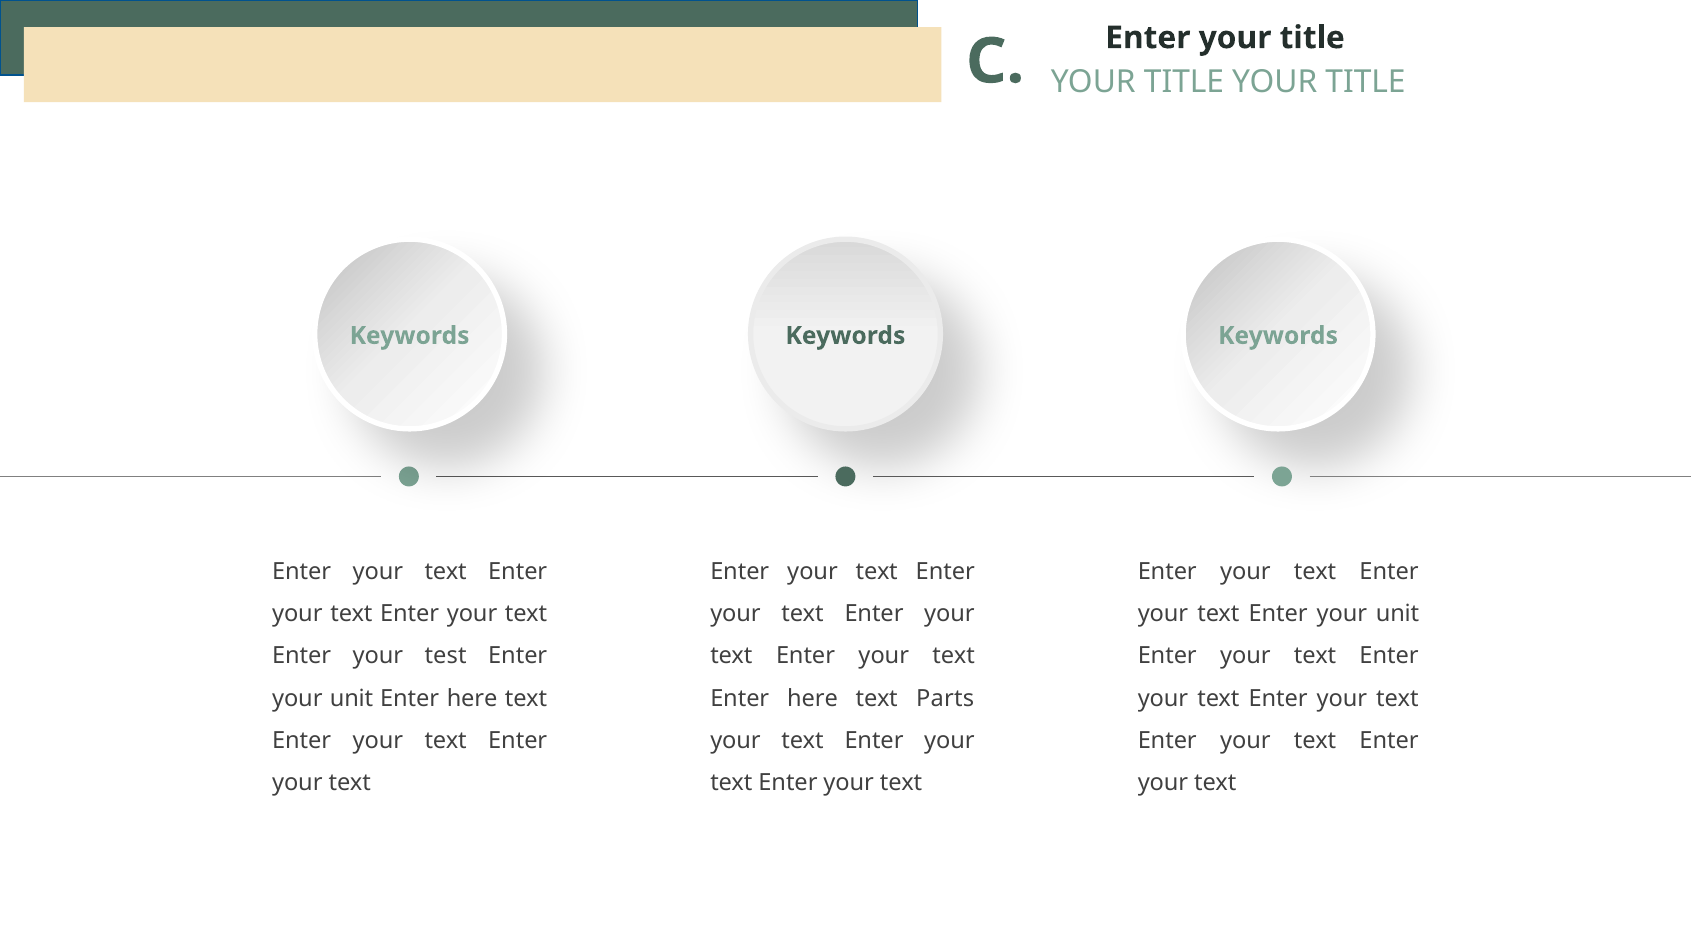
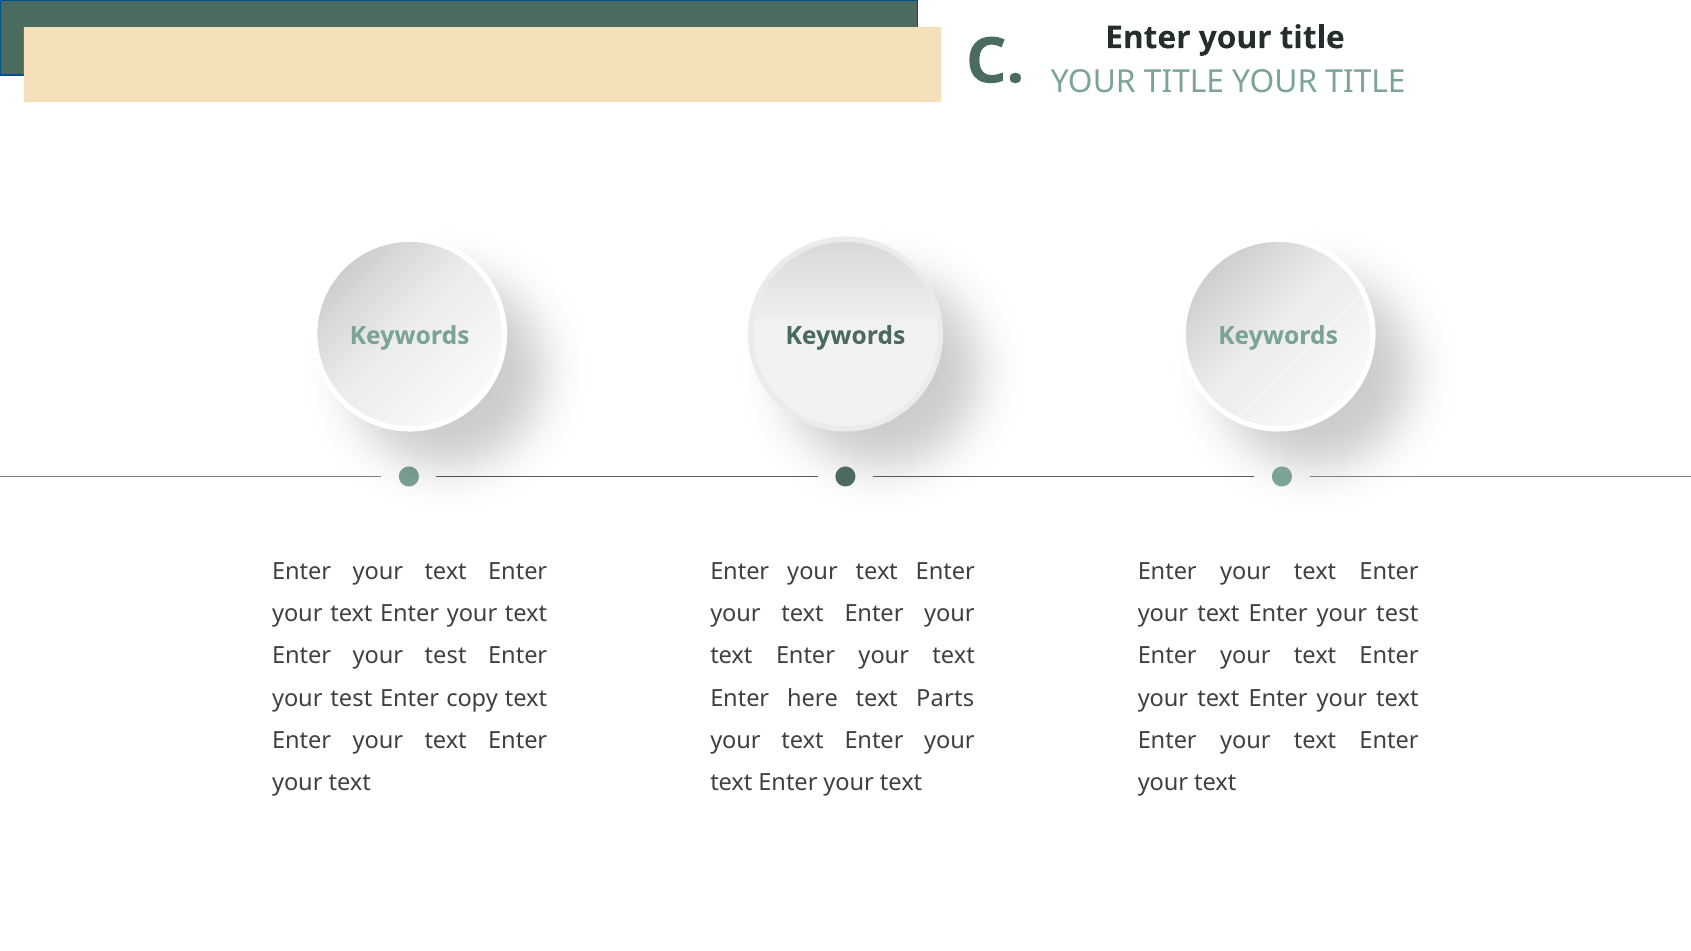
unit: unit -> test (1397, 614)
unit: unit -> test (351, 698)
here: here -> copy (472, 698)
